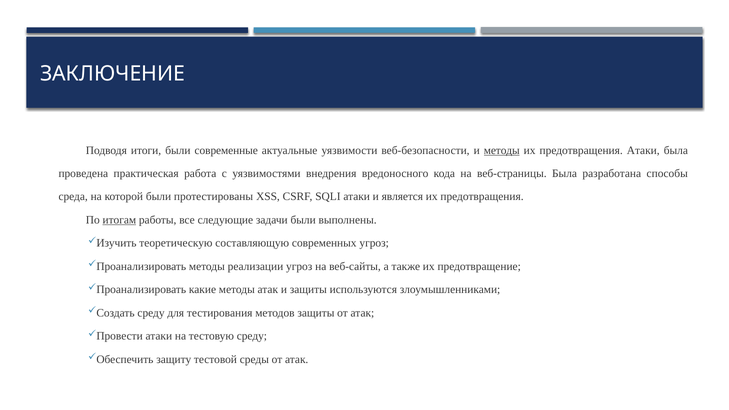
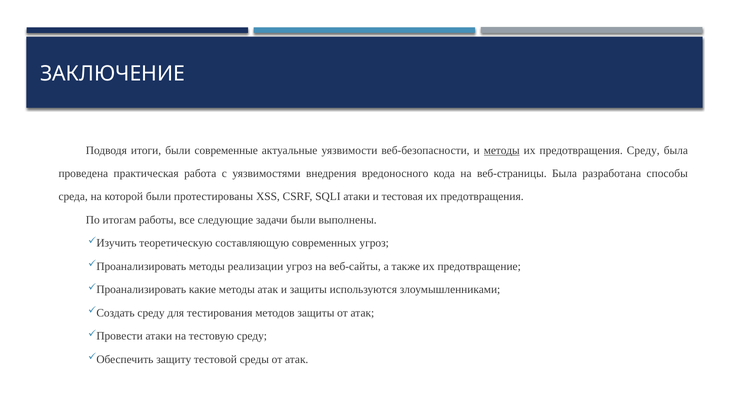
предотвращения Атаки: Атаки -> Среду (643, 150)
является: является -> тестовая (402, 197)
итогам underline: present -> none (119, 220)
